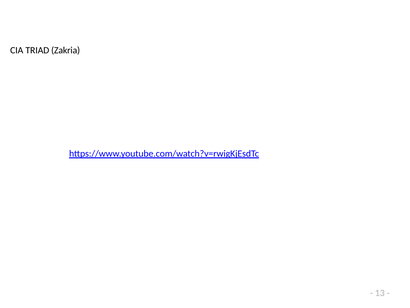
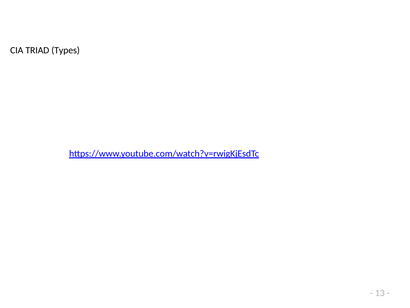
Zakria: Zakria -> Types (66, 50)
